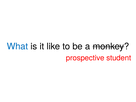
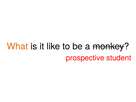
What colour: blue -> orange (17, 46)
